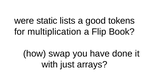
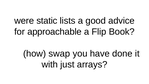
tokens: tokens -> advice (121, 21)
multiplication: multiplication -> approachable (54, 32)
